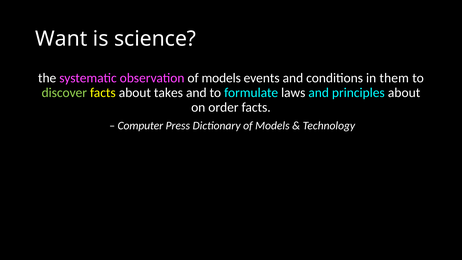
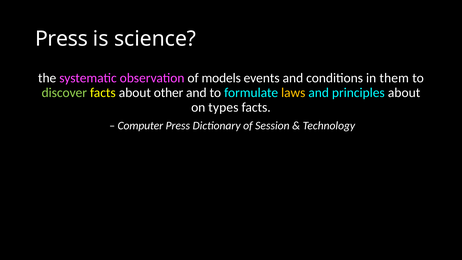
Want: Want -> Press (61, 39)
takes: takes -> other (169, 93)
laws colour: white -> yellow (293, 93)
order: order -> types (223, 107)
Dictionary of Models: Models -> Session (272, 126)
